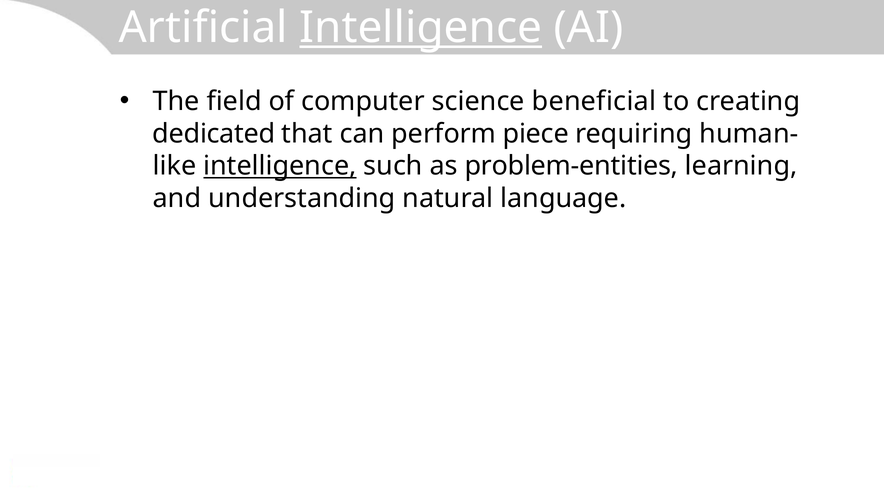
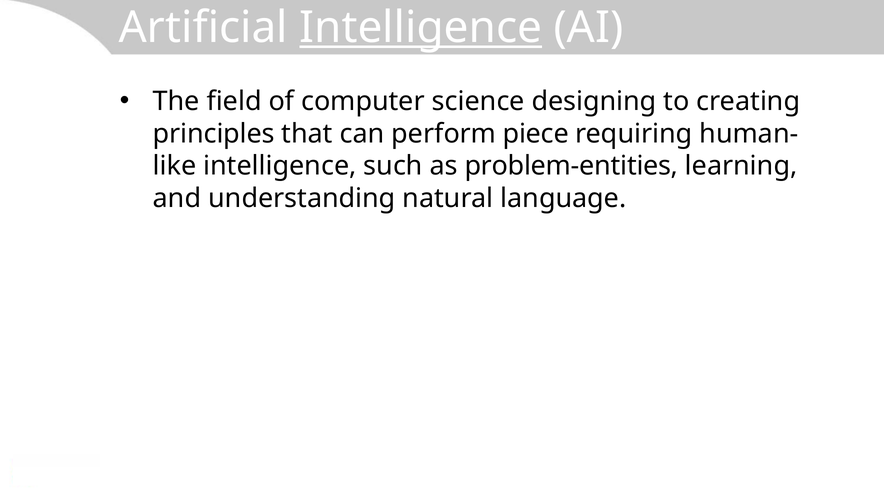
beneficial: beneficial -> designing (594, 101)
dedicated: dedicated -> principles (214, 134)
intelligence underline: present -> none (280, 166)
